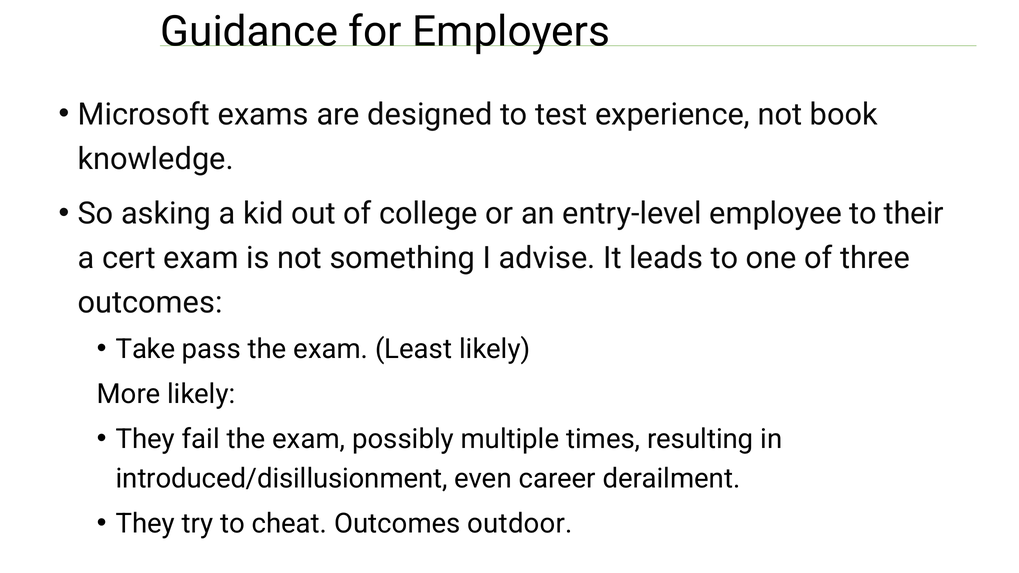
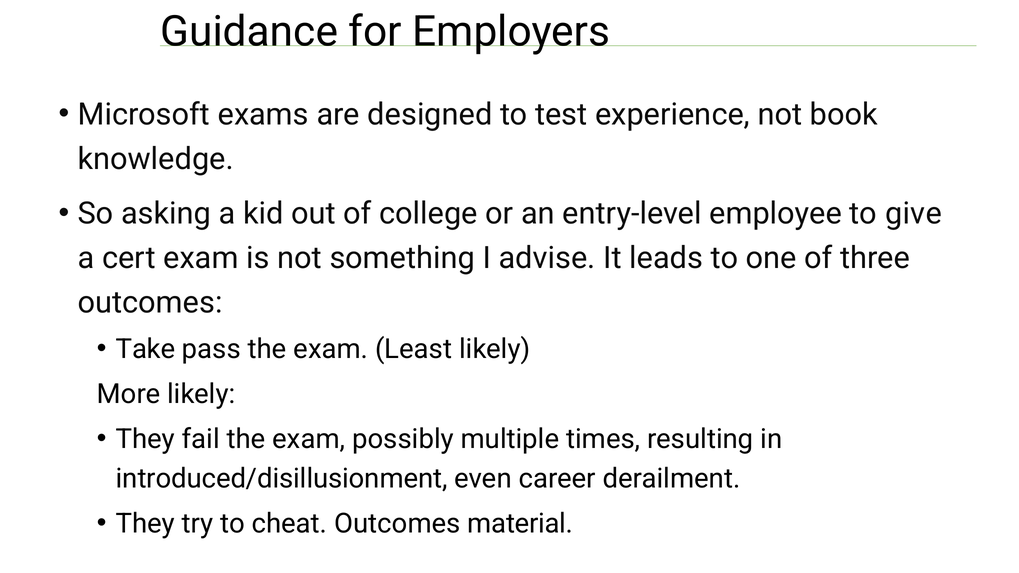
their: their -> give (914, 214)
outdoor: outdoor -> material (520, 524)
